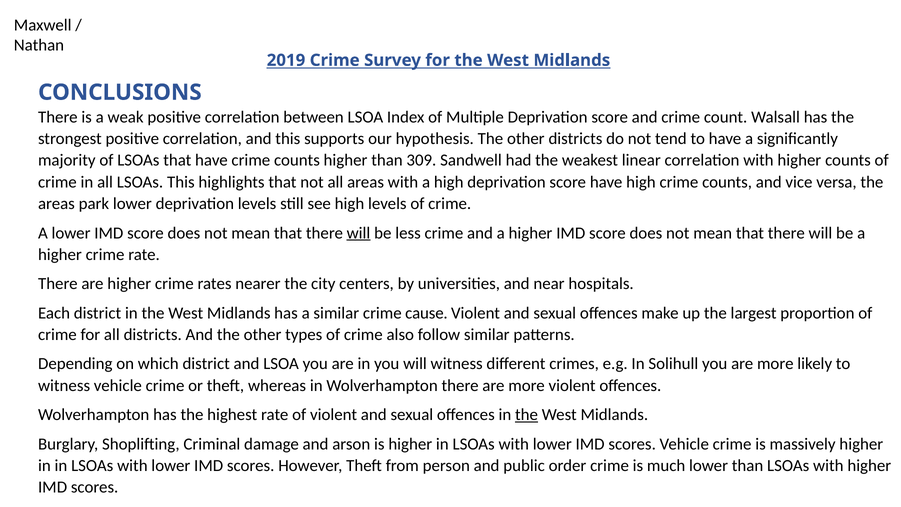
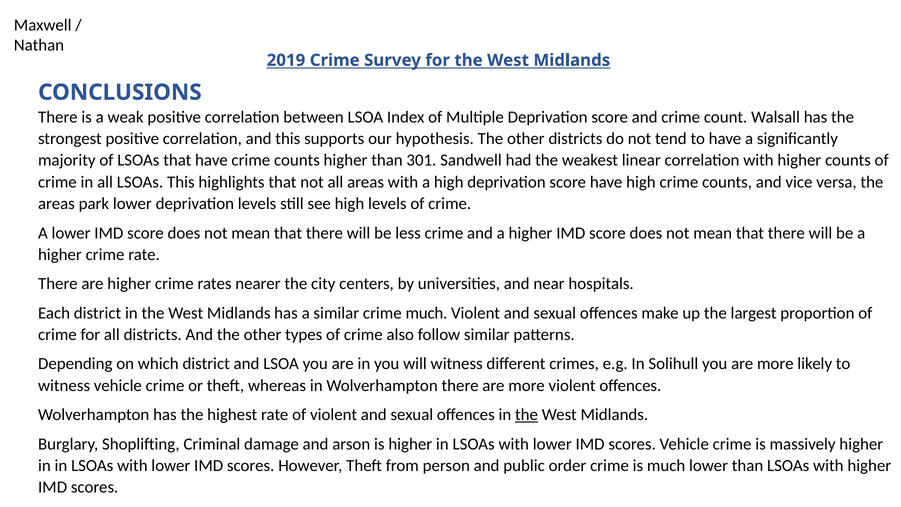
309: 309 -> 301 (421, 160)
will underline: present -> none (359, 233)
crime cause: cause -> much (426, 313)
